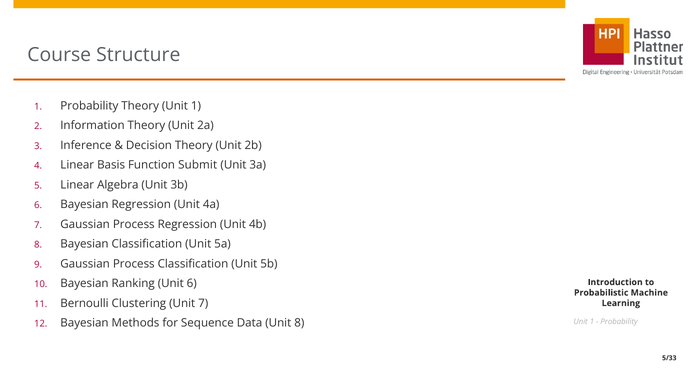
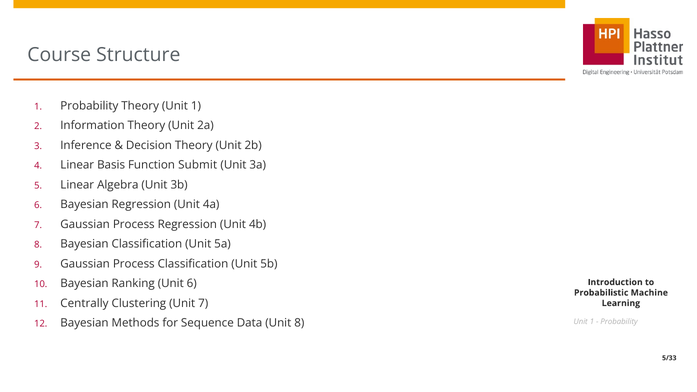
Bernoulli: Bernoulli -> Centrally (84, 303)
